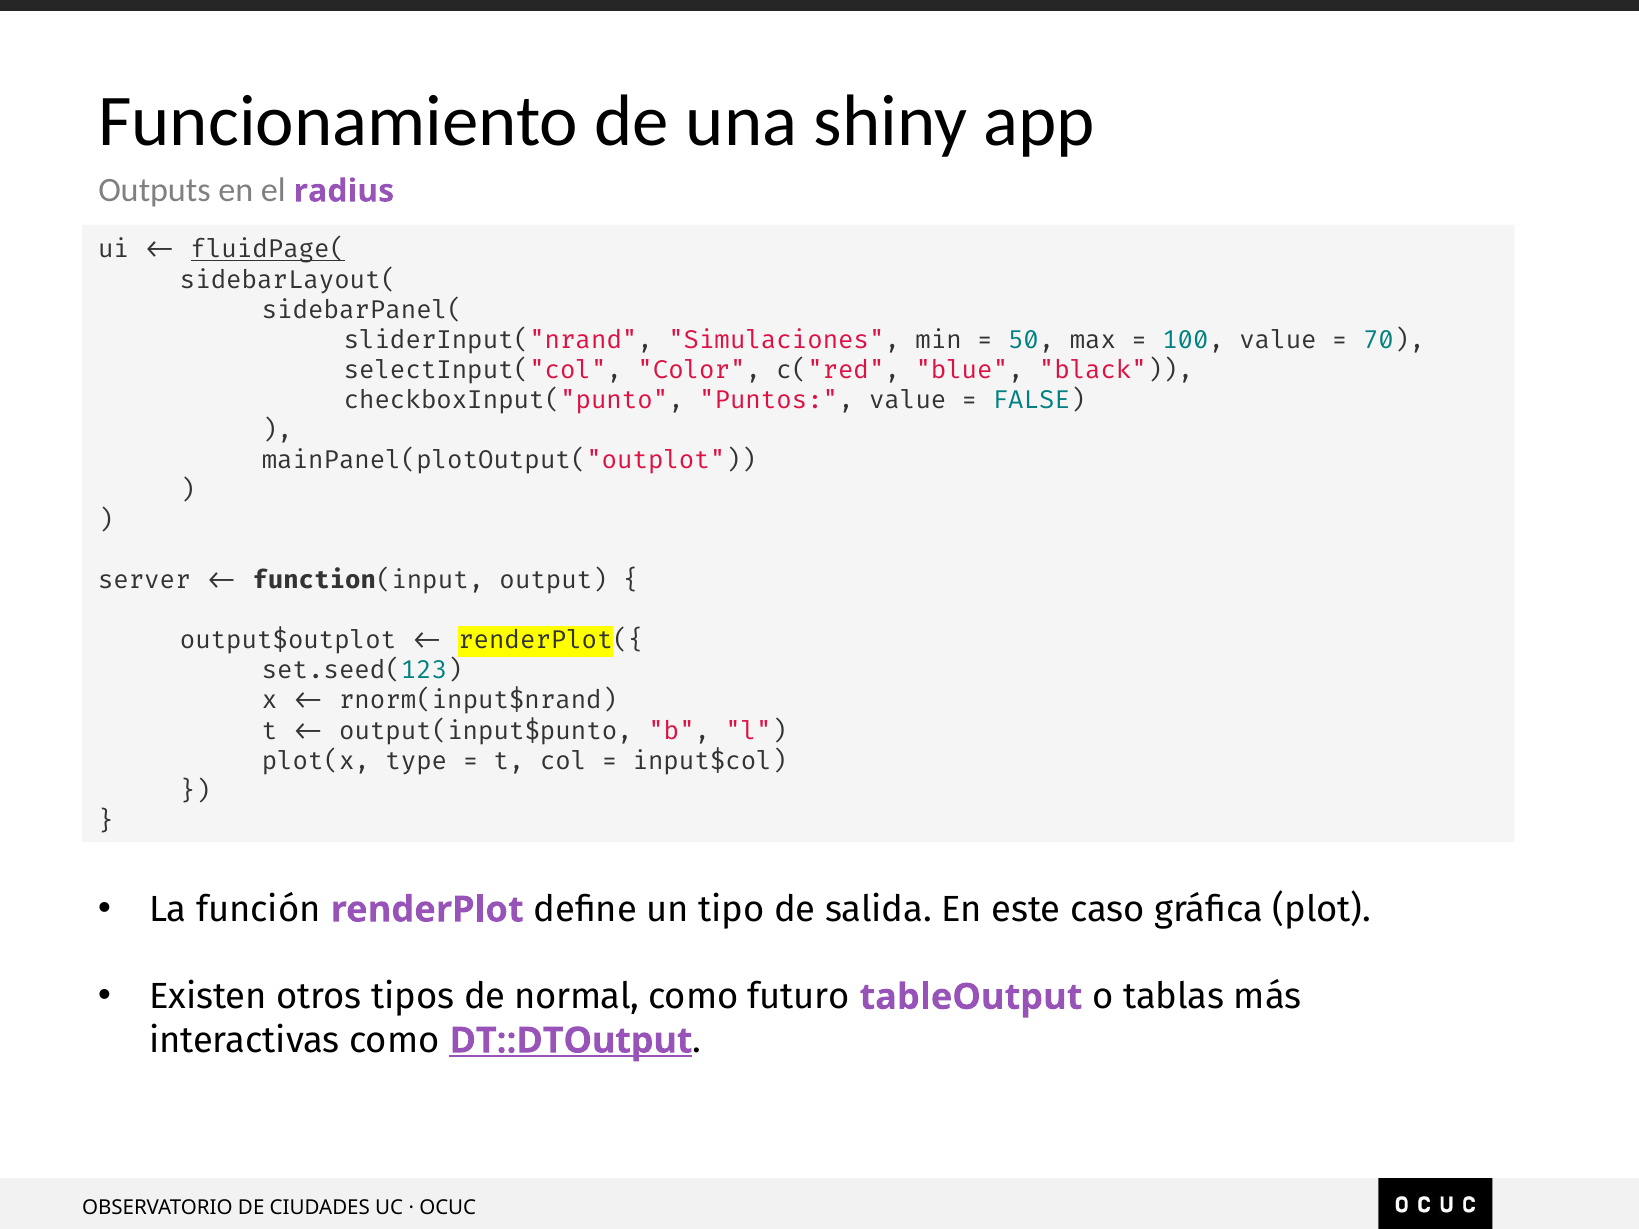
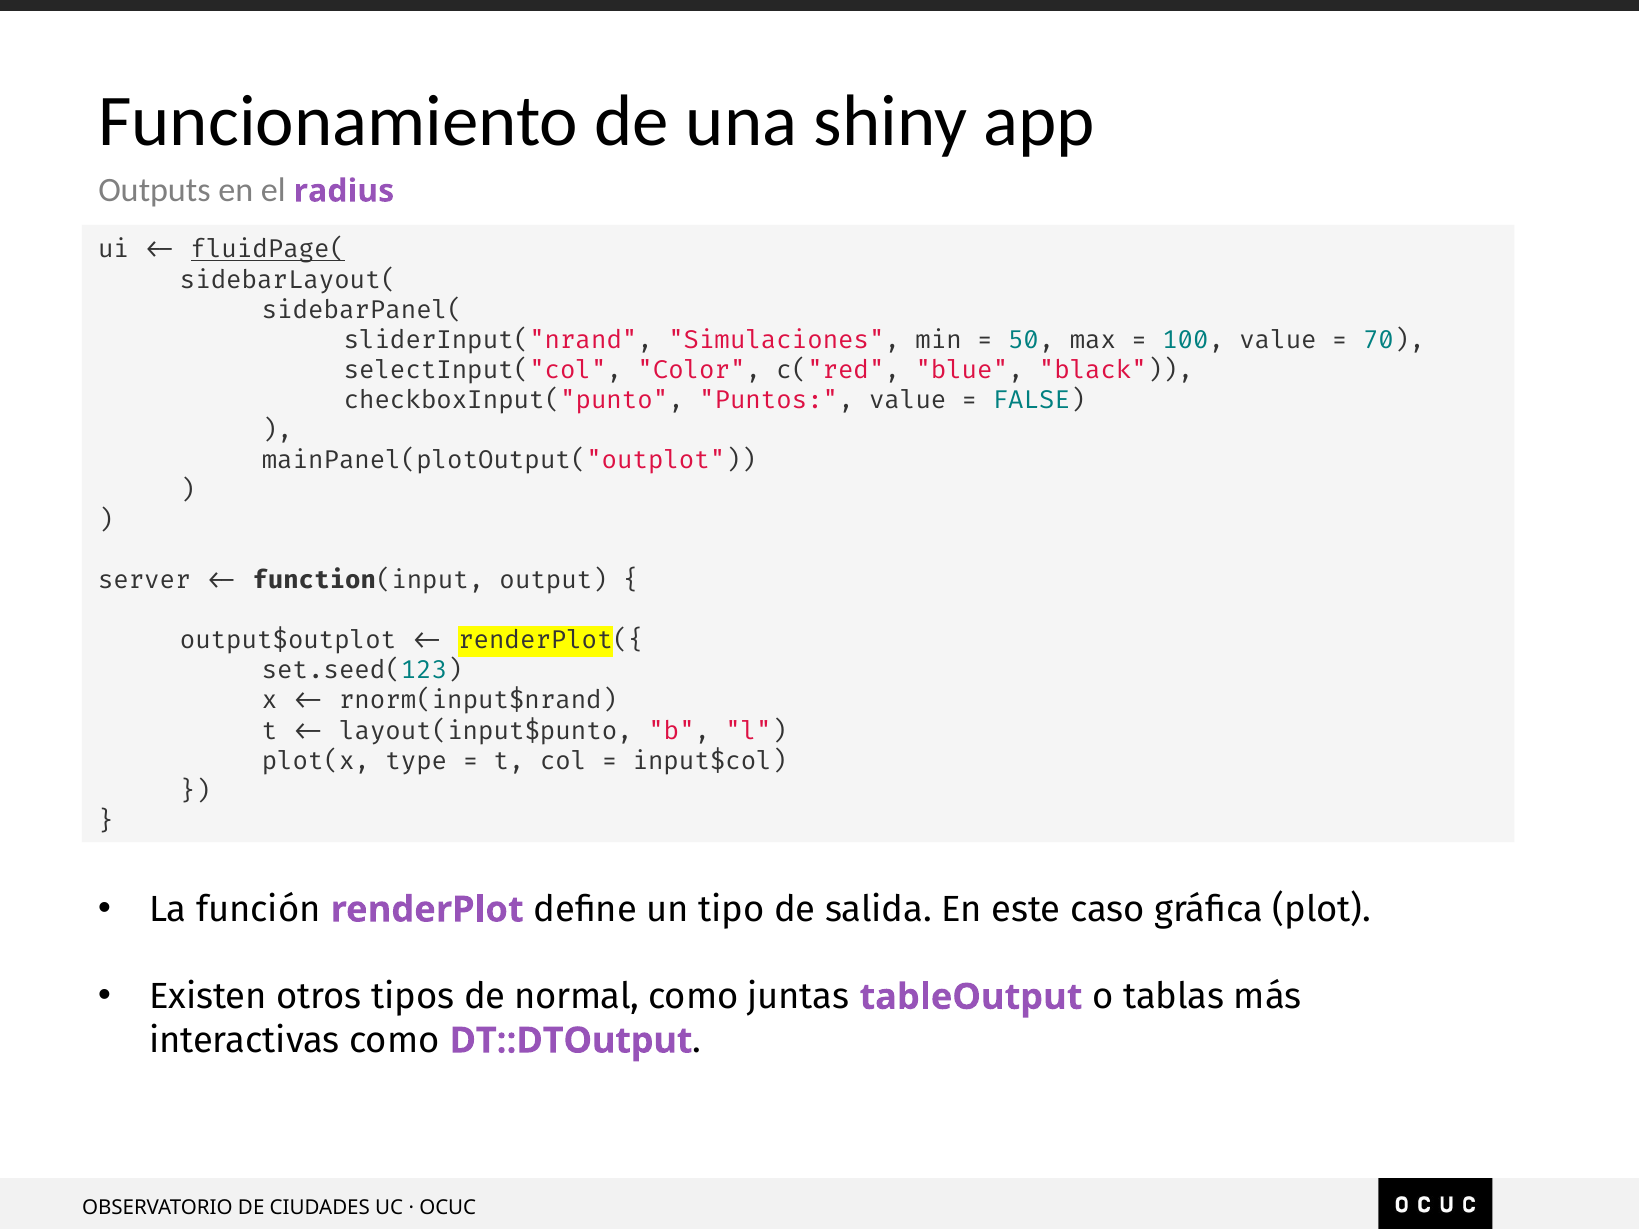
output(input$punto: output(input$punto -> layout(input$punto (486, 731)
futuro: futuro -> juntas (799, 997)
DT::DTOutput underline: present -> none (571, 1041)
